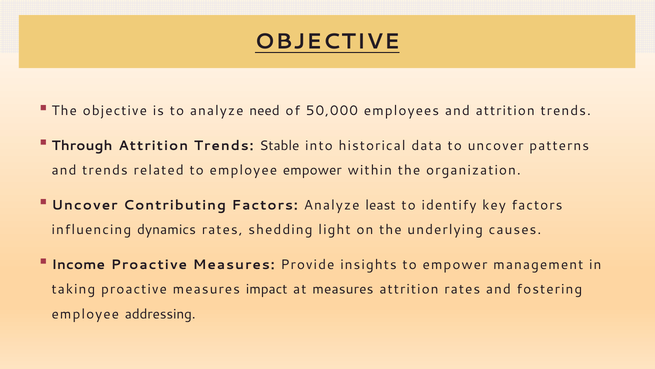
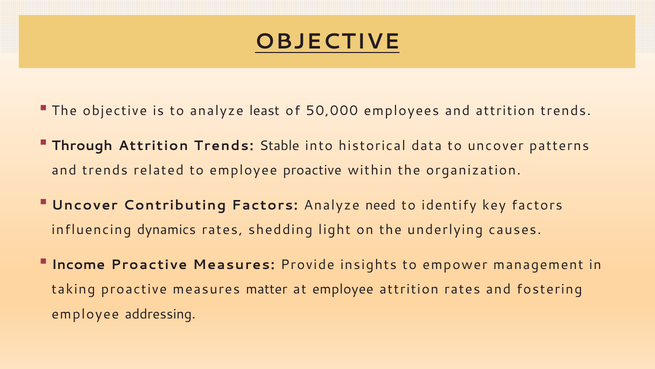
need: need -> least (264, 111)
employee empower: empower -> proactive (312, 170)
least: least -> need (380, 205)
impact: impact -> matter (267, 289)
at measures: measures -> employee (343, 289)
